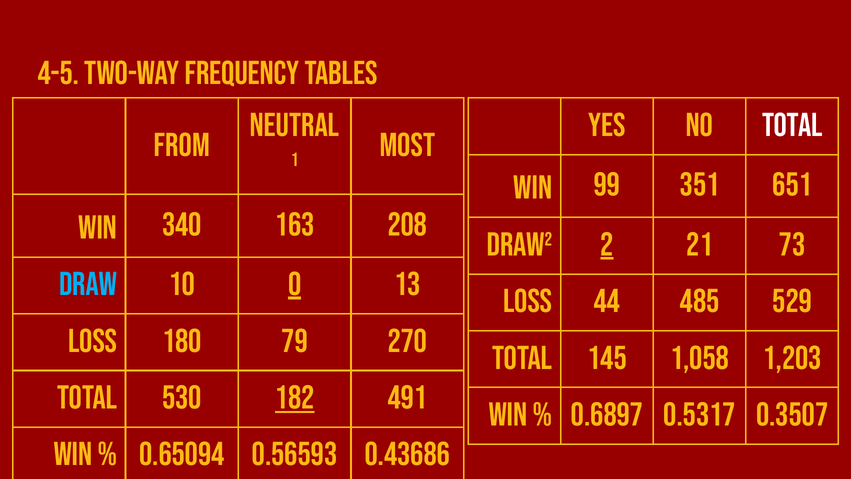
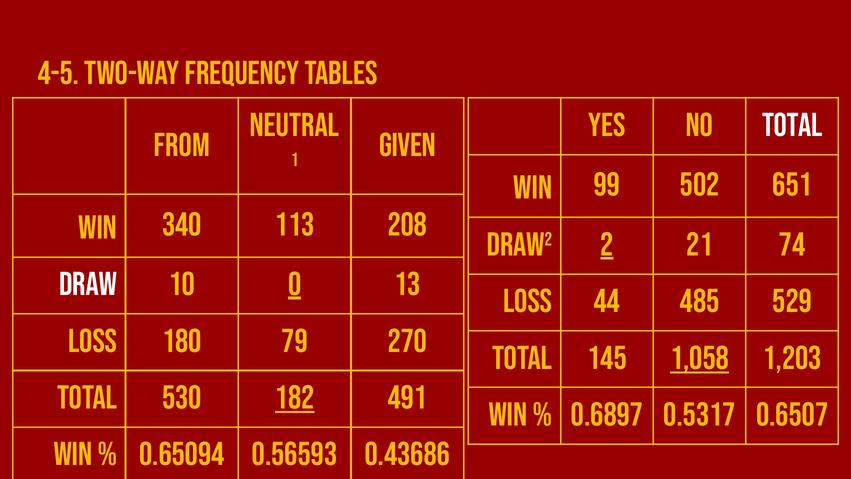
Most: Most -> Given (408, 145)
351: 351 -> 502 (700, 185)
163: 163 -> 113 (295, 225)
73: 73 -> 74 (792, 245)
Draw colour: light blue -> white (88, 284)
1,058 underline: none -> present (700, 358)
0.3507: 0.3507 -> 0.6507 (792, 415)
